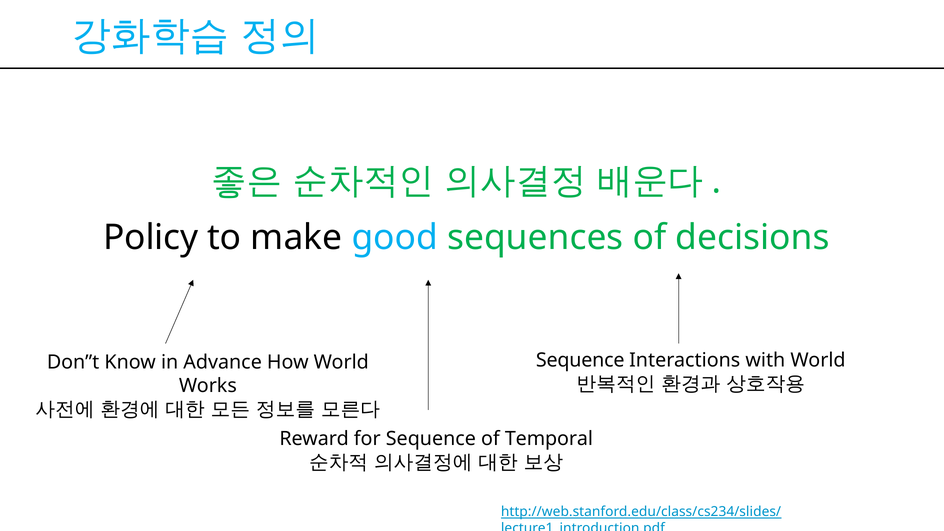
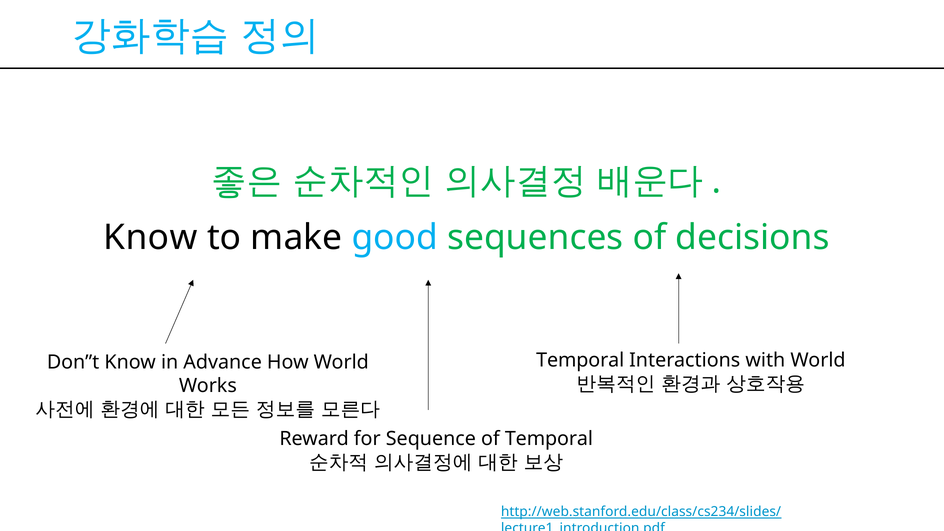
Policy: Policy -> Know (150, 238)
Sequence: Sequence -> Temporal (580, 360)
